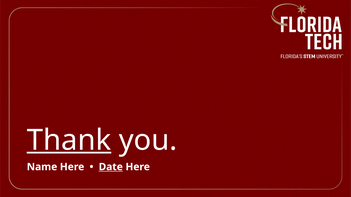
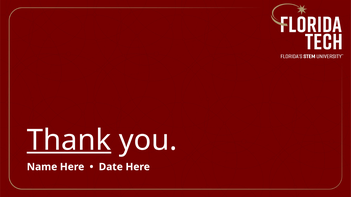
Date underline: present -> none (111, 167)
